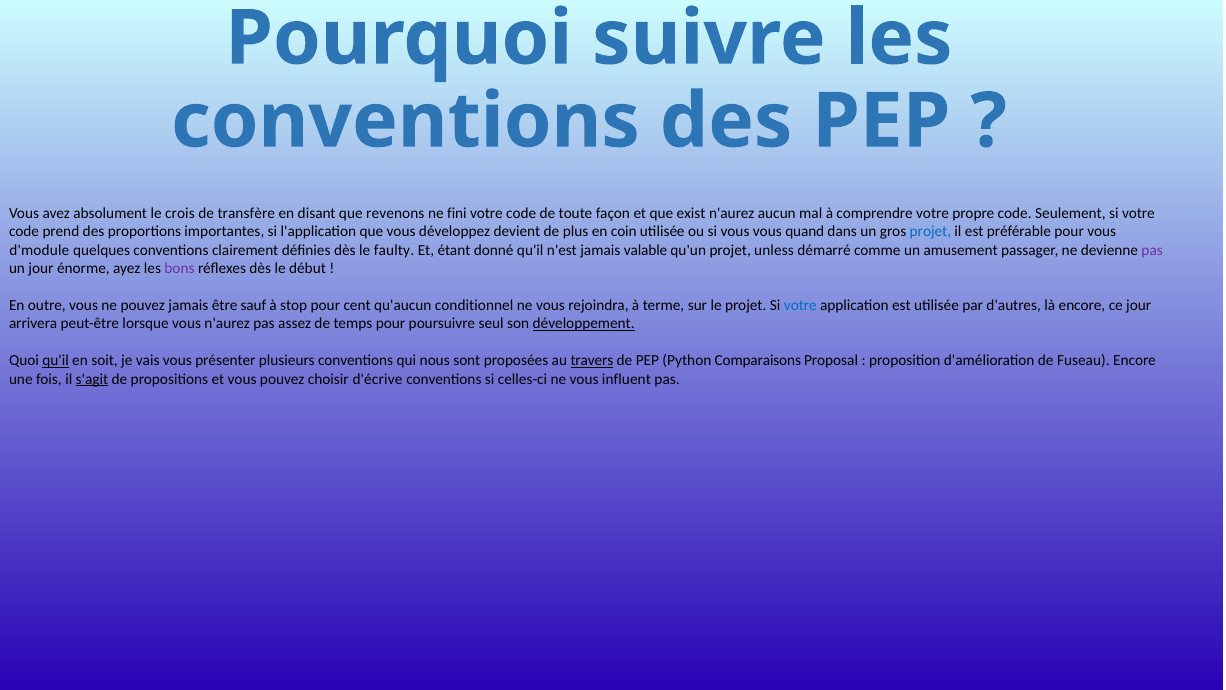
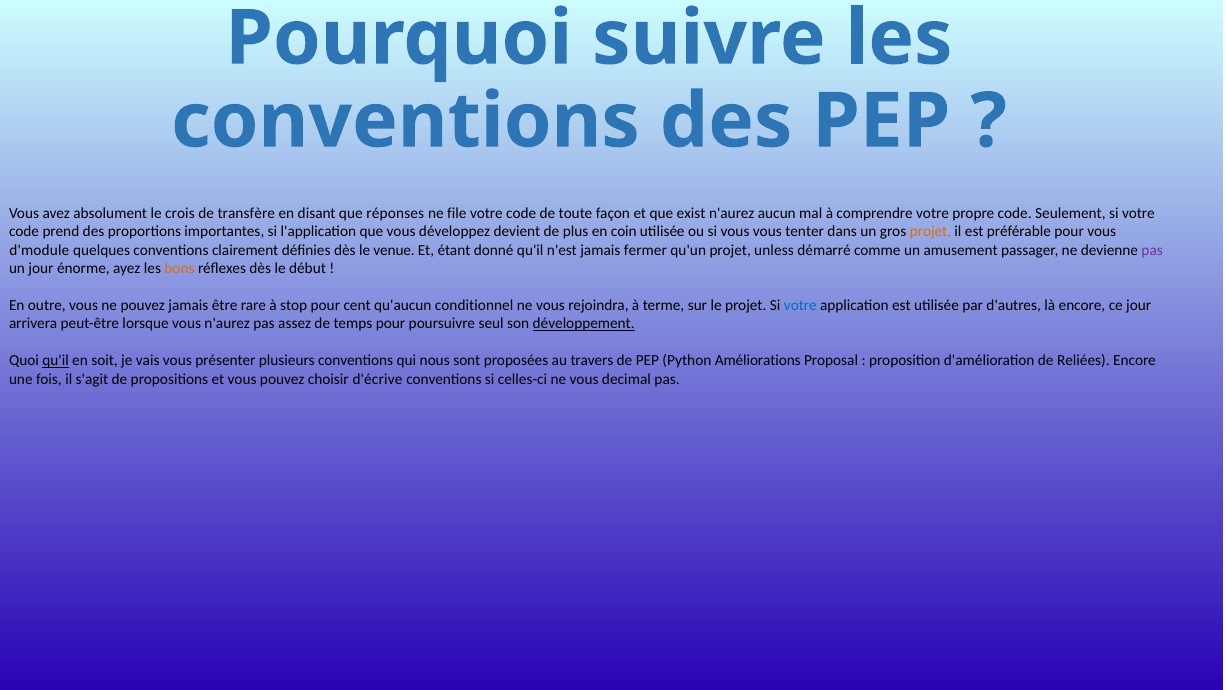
revenons: revenons -> réponses (395, 213)
fini: fini -> file (457, 213)
quand: quand -> tenter (805, 232)
projet colour: blue -> orange (930, 232)
faulty: faulty -> venue (394, 250)
valable: valable -> fermer (645, 250)
bons colour: purple -> orange (180, 269)
sauf: sauf -> rare (253, 305)
travers underline: present -> none (592, 361)
Comparaisons: Comparaisons -> Améliorations (758, 361)
Fuseau: Fuseau -> Reliées (1083, 361)
s'agit underline: present -> none (92, 379)
influent: influent -> decimal (626, 379)
